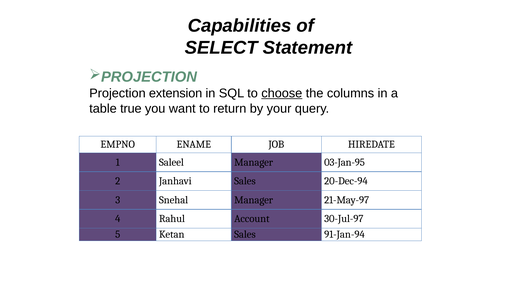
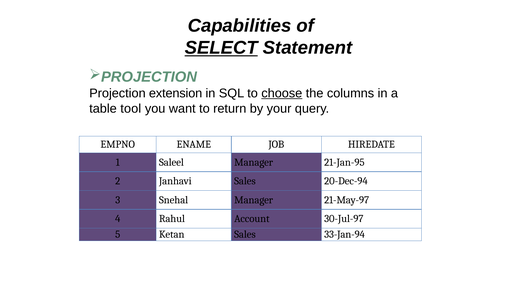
SELECT underline: none -> present (221, 48)
true: true -> tool (131, 109)
03-Jan-95: 03-Jan-95 -> 21-Jan-95 (344, 162)
91-Jan-94: 91-Jan-94 -> 33-Jan-94 (345, 235)
